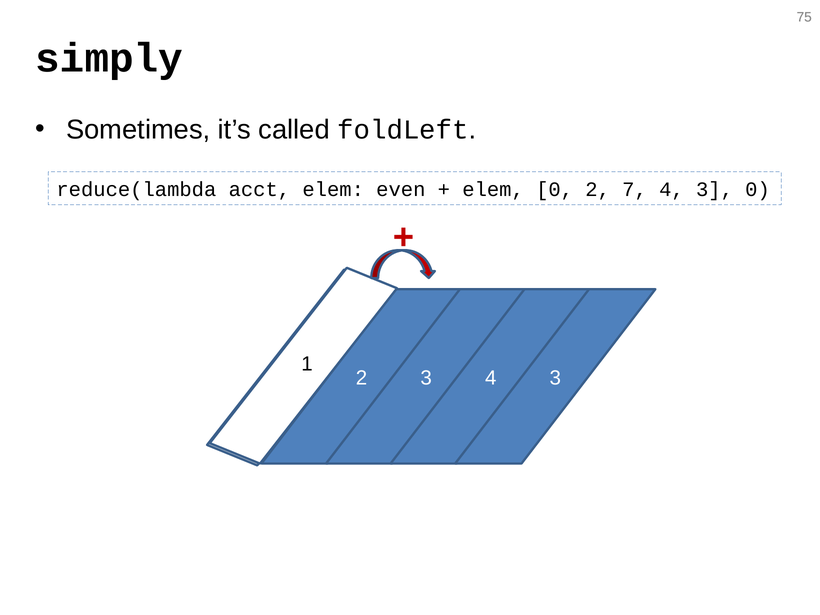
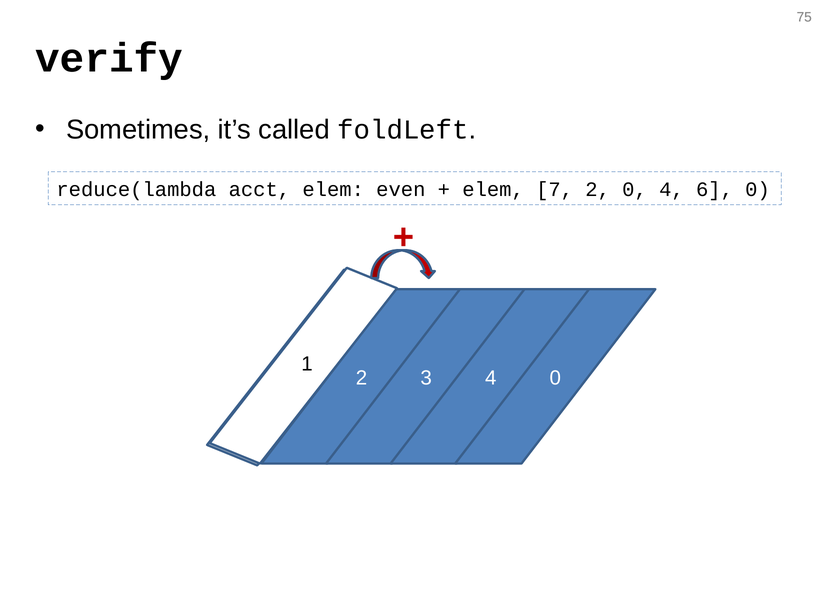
simply: simply -> verify (109, 58)
elem 0: 0 -> 7 (555, 190)
2 7: 7 -> 0 (635, 190)
3: 3 -> 6 (714, 190)
3: 3 -> 0 (555, 378)
